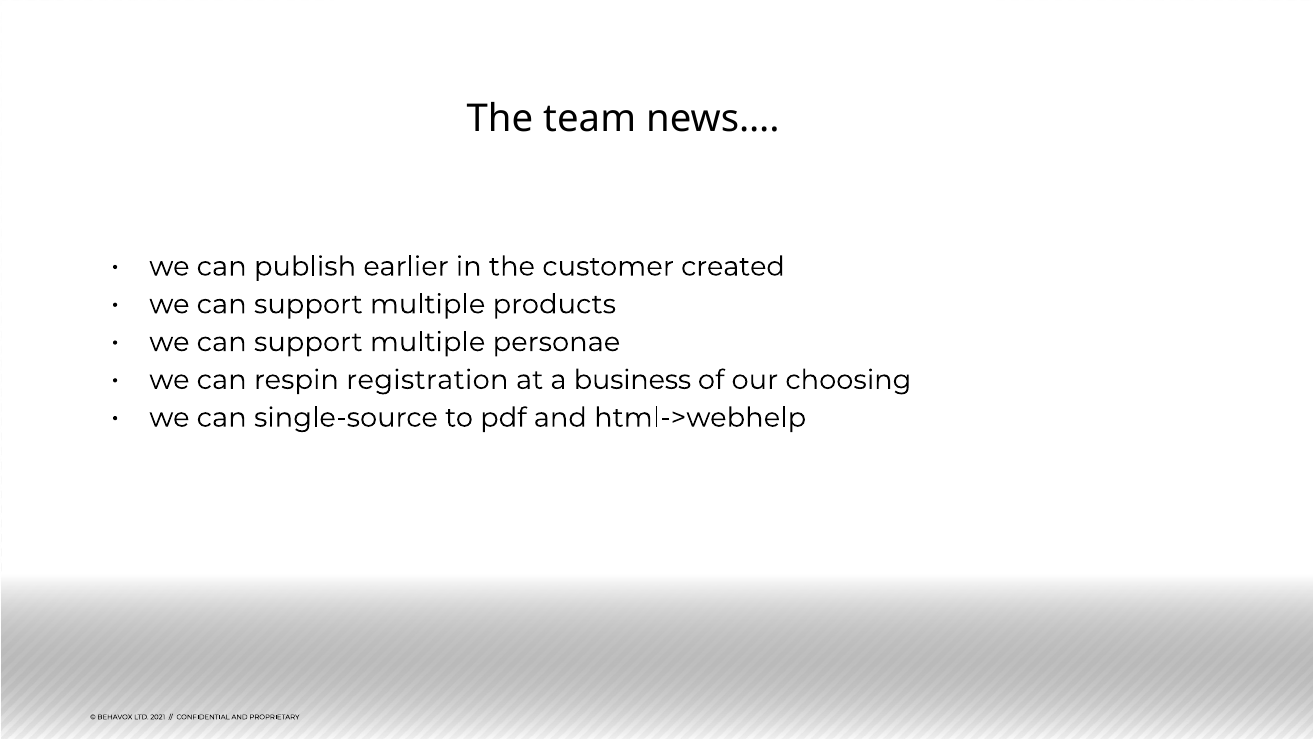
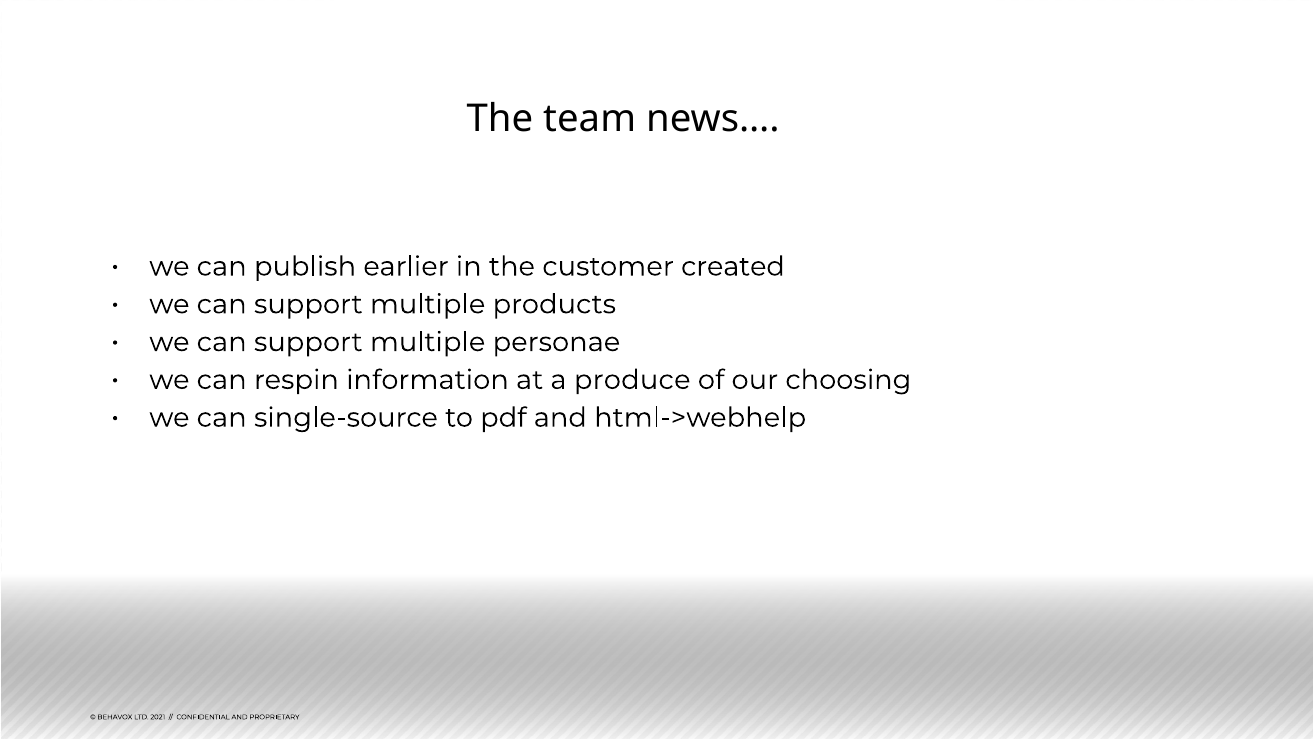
registration: registration -> information (427, 380)
business: business -> produce (632, 380)
